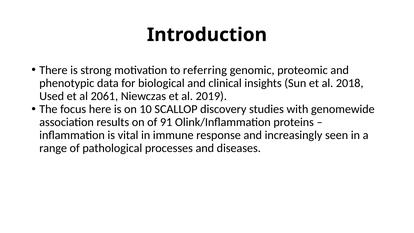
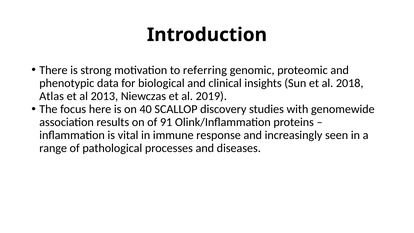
Used: Used -> Atlas (52, 96)
2061: 2061 -> 2013 (104, 96)
10: 10 -> 40 (146, 109)
